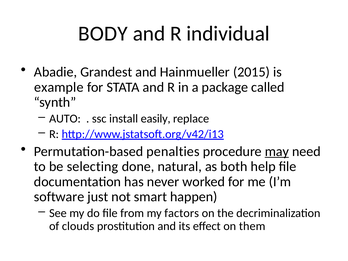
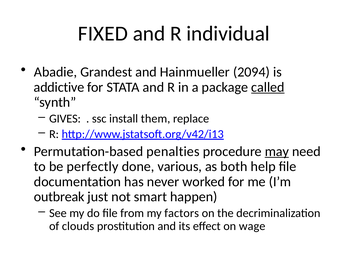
BODY: BODY -> FIXED (103, 34)
2015: 2015 -> 2094 (251, 72)
example: example -> addictive (59, 87)
called underline: none -> present (268, 87)
AUTO: AUTO -> GIVES (65, 119)
easily: easily -> them (156, 119)
selecting: selecting -> perfectly (93, 167)
natural: natural -> various (180, 167)
software: software -> outbreak (59, 197)
them: them -> wage (252, 226)
